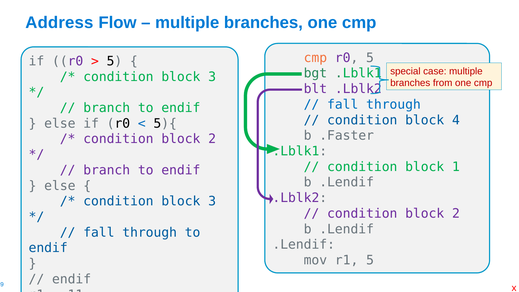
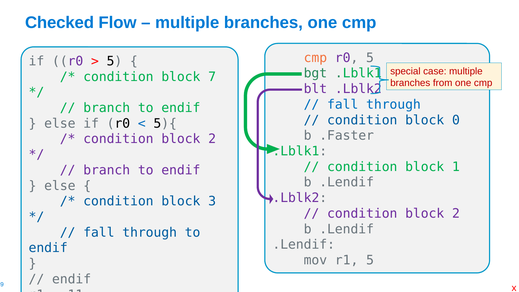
Address: Address -> Checked (60, 23)
3: 3 -> 7 (212, 77)
4: 4 -> 0 (456, 120)
